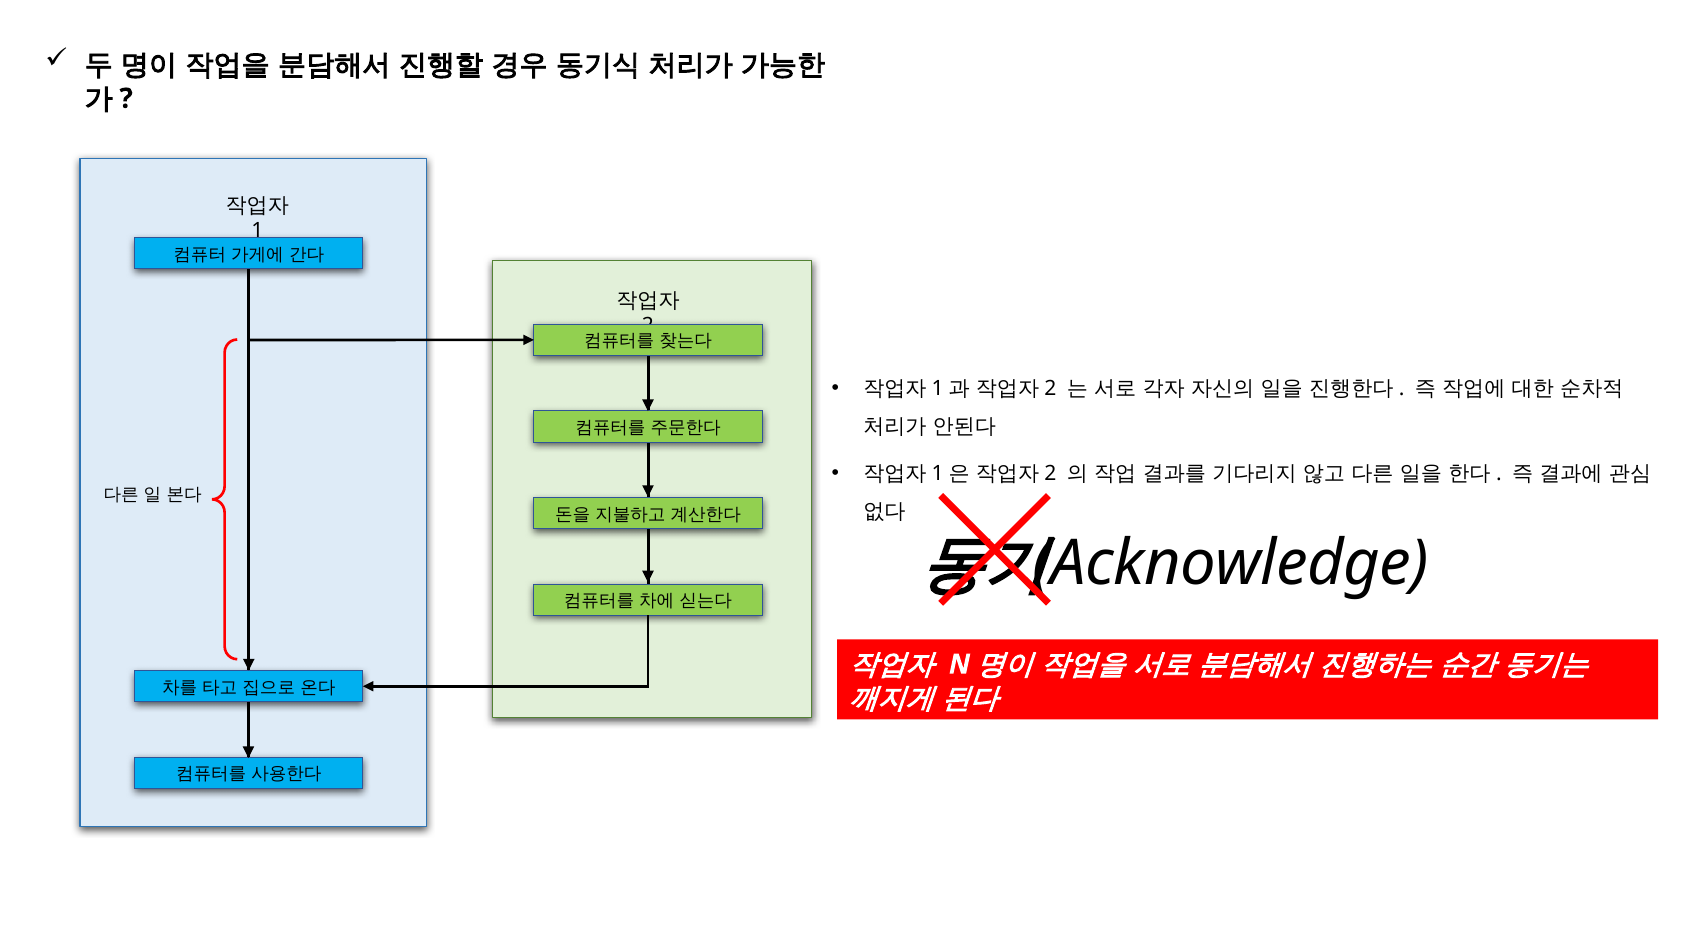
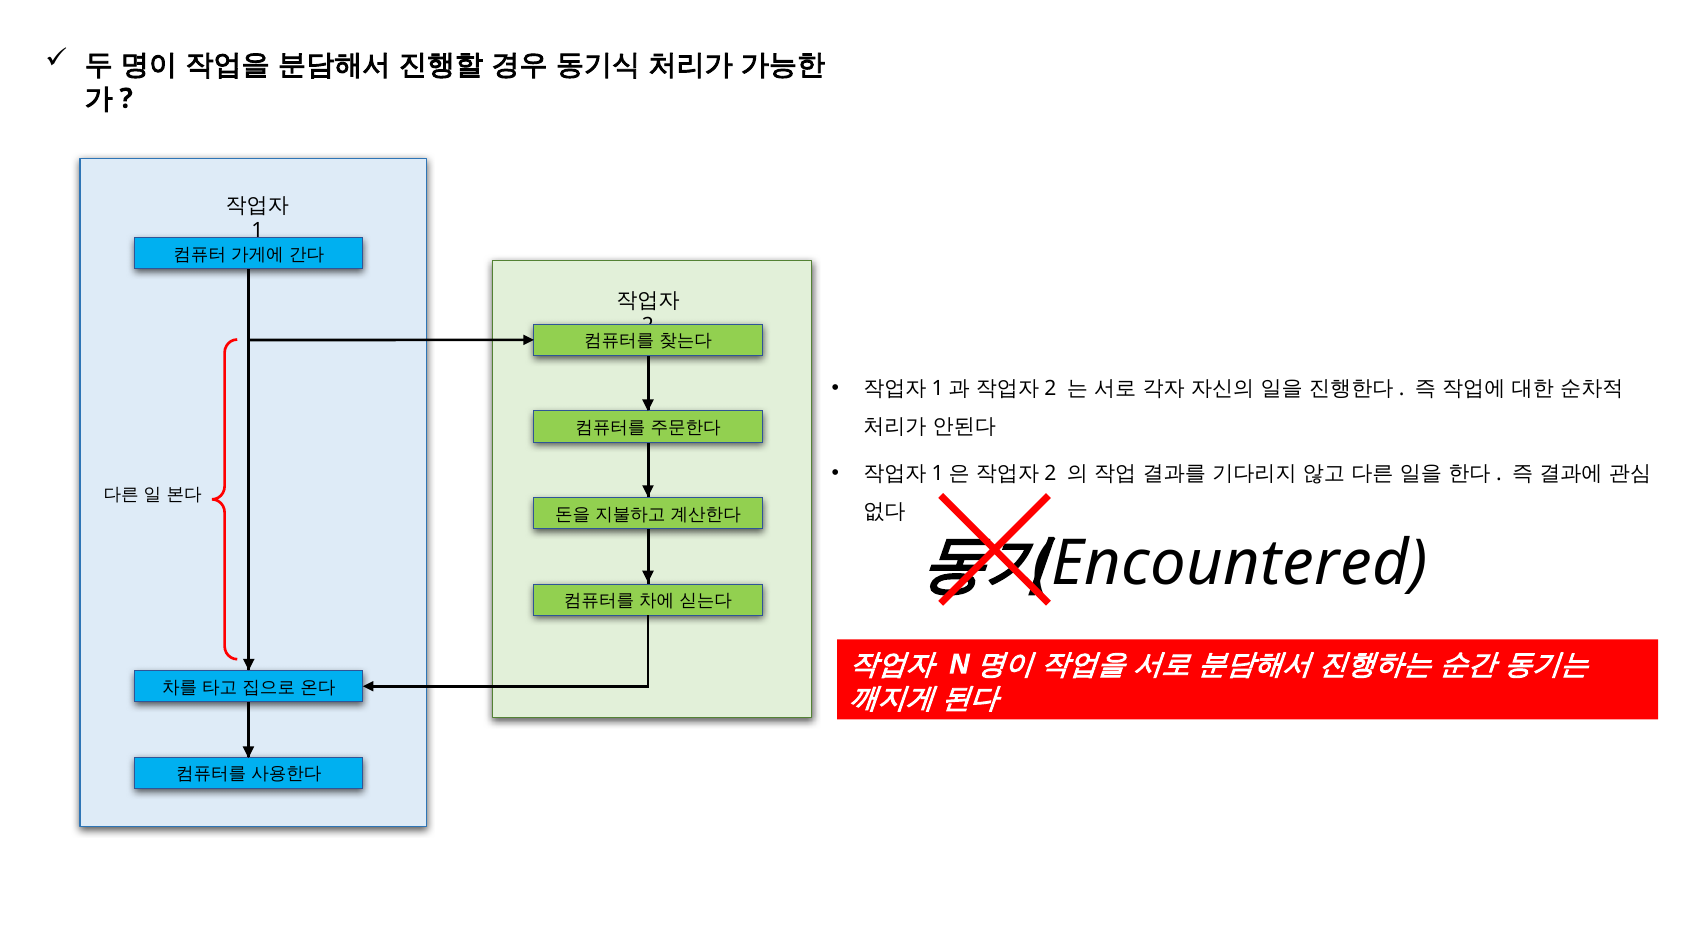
Acknowledge: Acknowledge -> Encountered (1230, 564)
